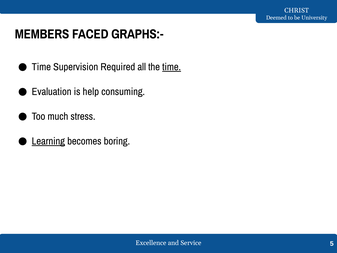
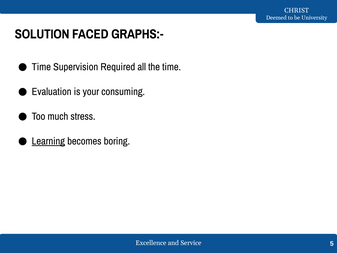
MEMBERS: MEMBERS -> SOLUTION (42, 34)
time underline: present -> none (172, 67)
help: help -> your (91, 92)
